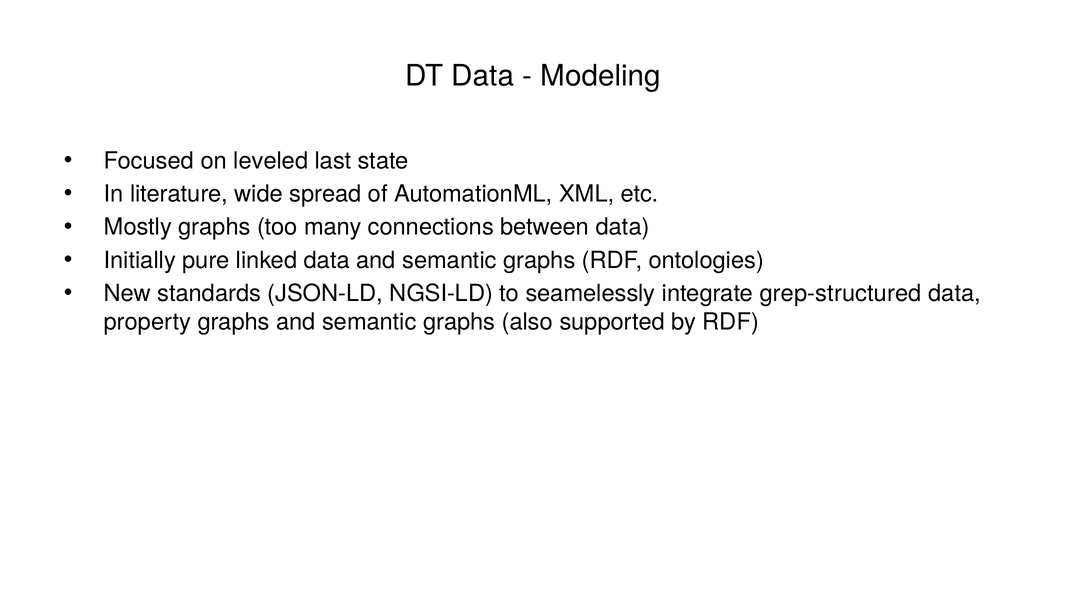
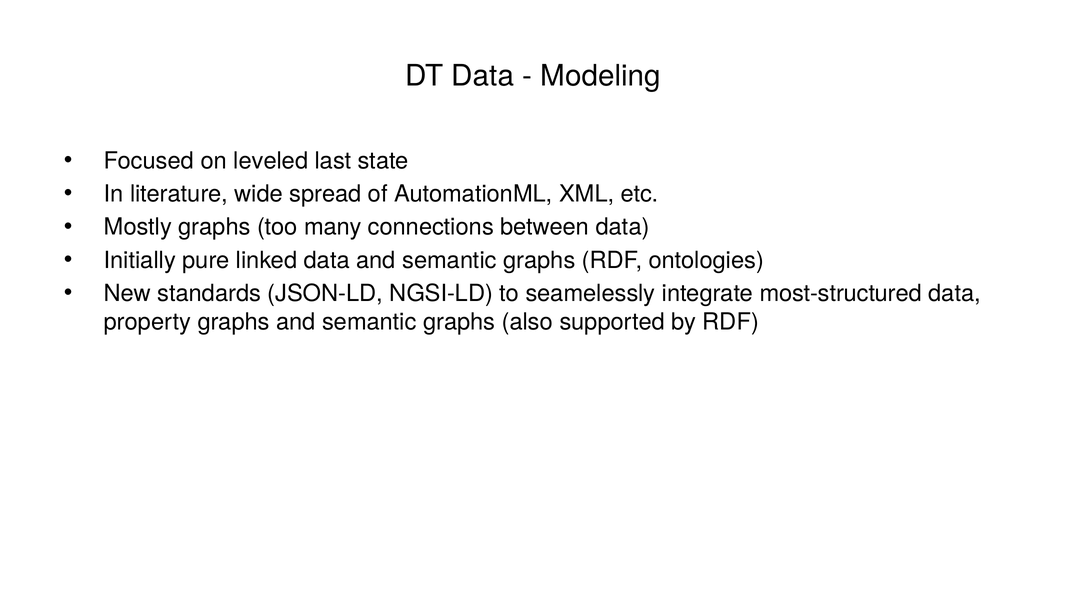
grep-structured: grep-structured -> most-structured (841, 294)
